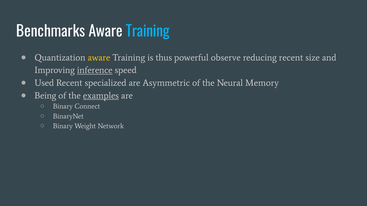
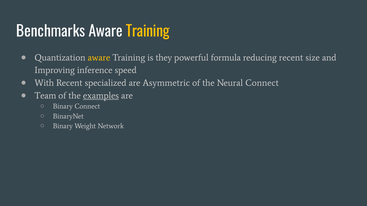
Training colour: light blue -> yellow (148, 32)
thus: thus -> they (164, 58)
observe: observe -> formula (226, 58)
inference underline: present -> none (95, 70)
Used: Used -> With (44, 83)
Neural Memory: Memory -> Connect (262, 83)
Being: Being -> Team (45, 96)
